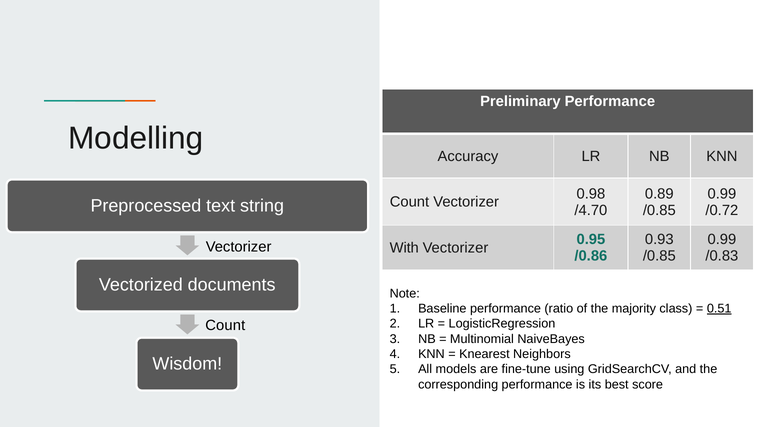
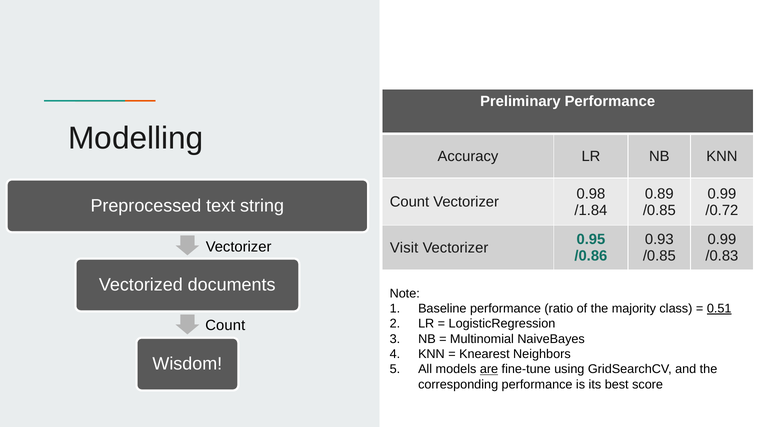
/4.70: /4.70 -> /1.84 (591, 210)
With: With -> Visit (404, 248)
are underline: none -> present (489, 369)
